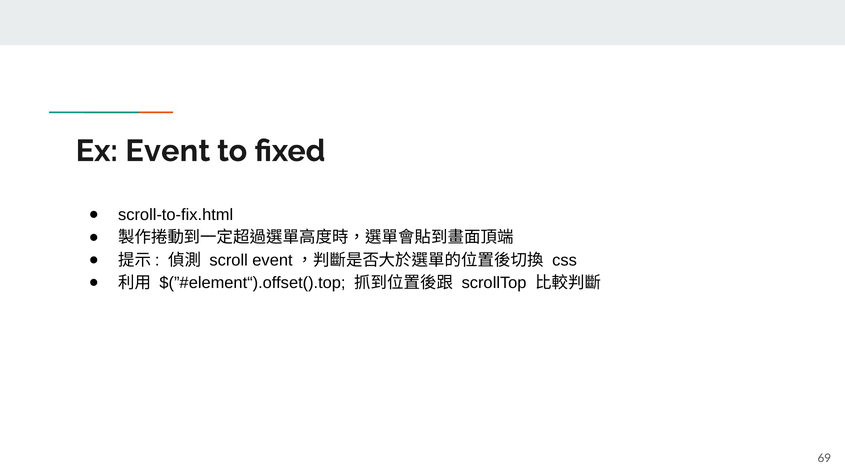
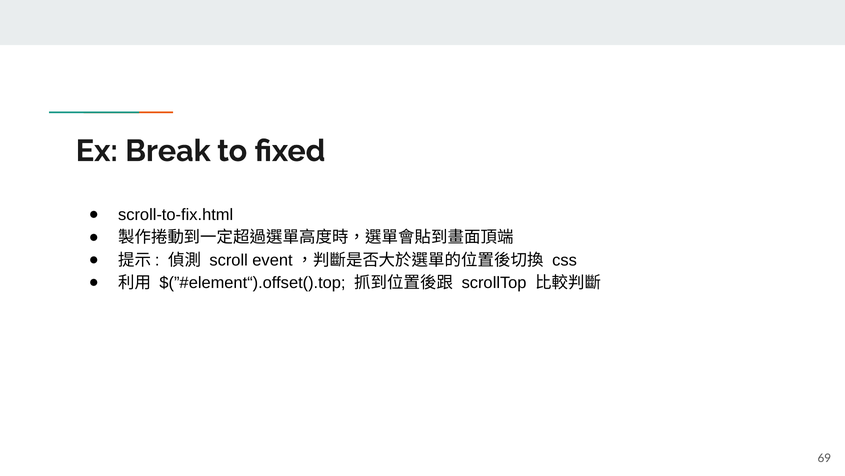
Ex Event: Event -> Break (168, 151)
